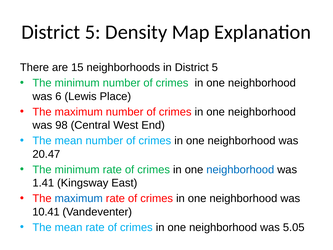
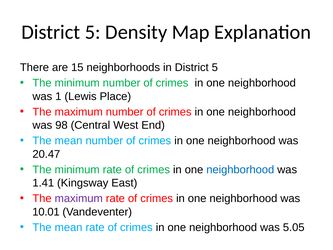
6: 6 -> 1 (58, 96)
maximum colour: blue -> purple (79, 198)
10.41: 10.41 -> 10.01 (46, 212)
